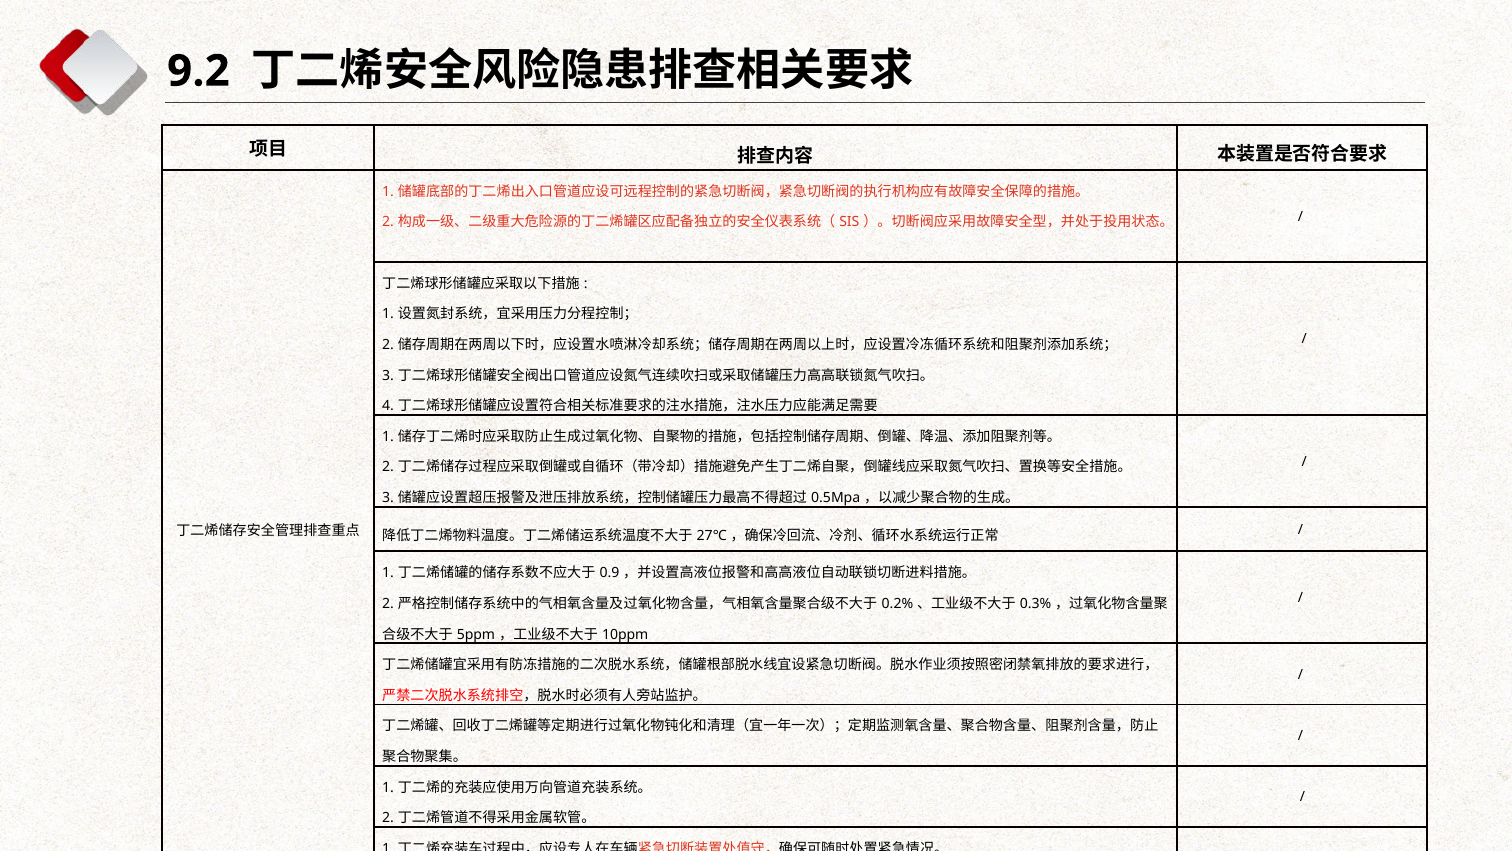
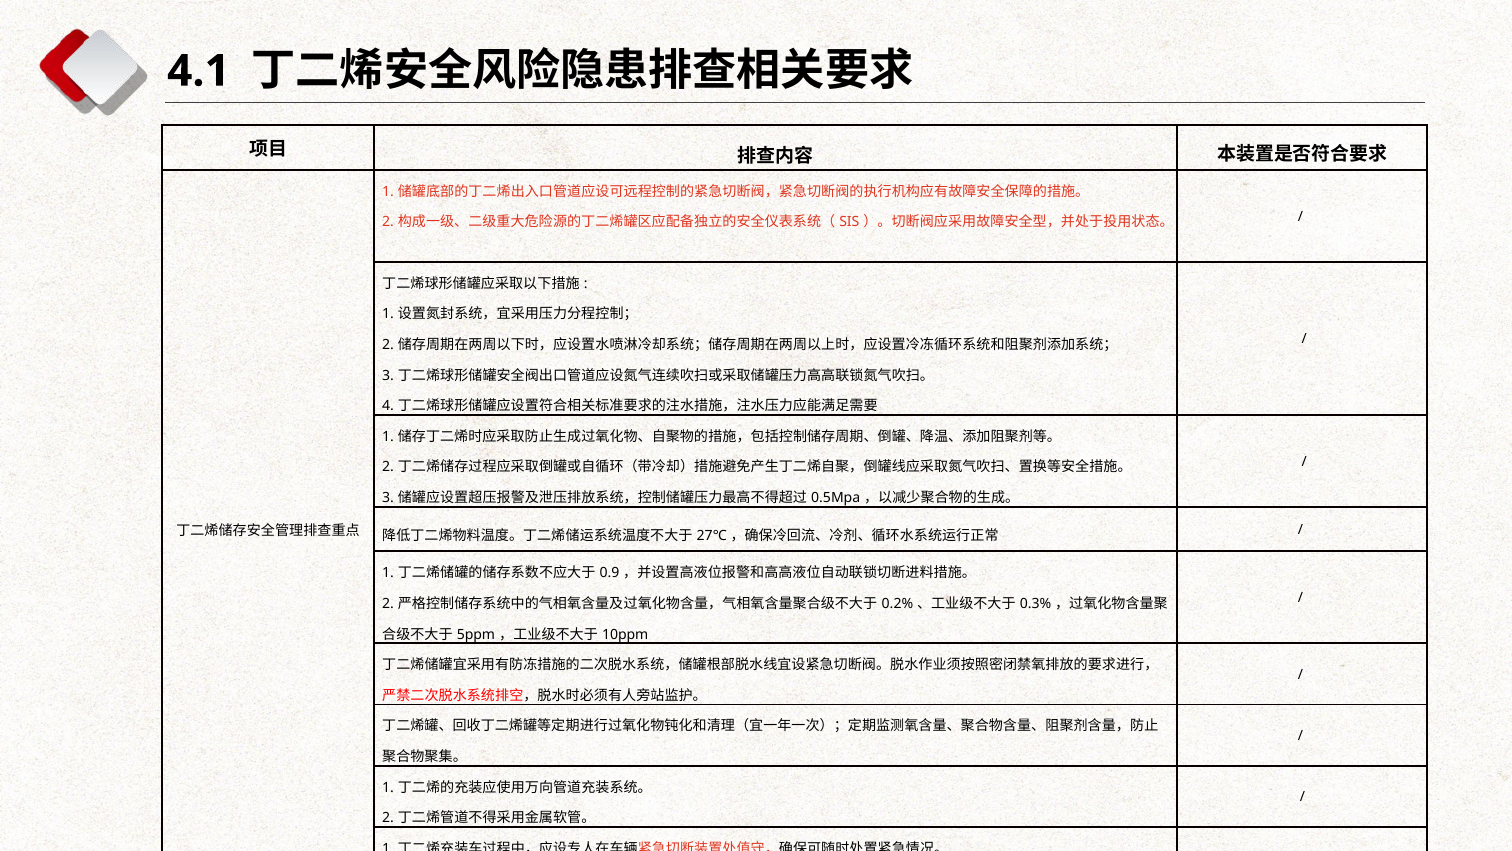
9.2: 9.2 -> 4.1 (198, 71)
